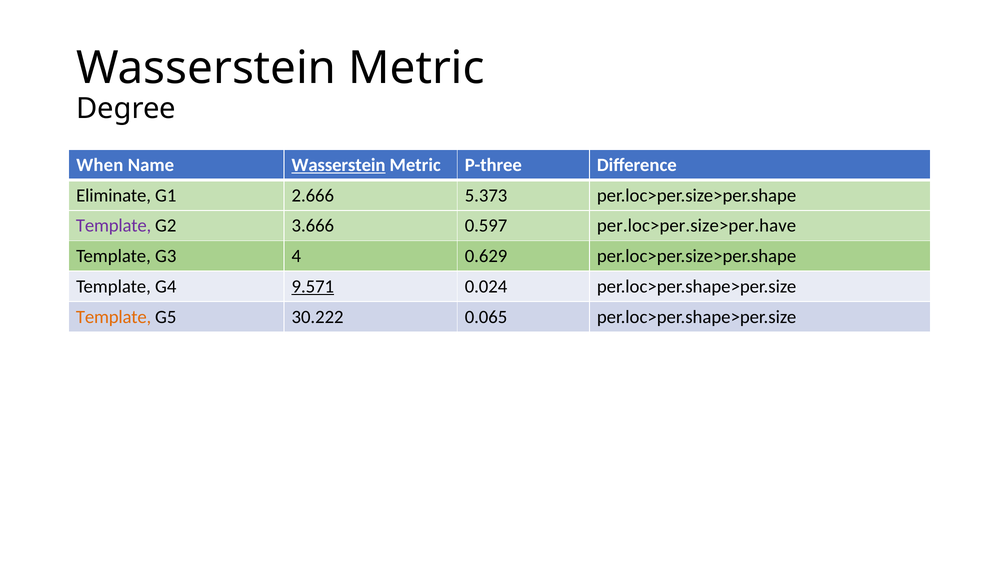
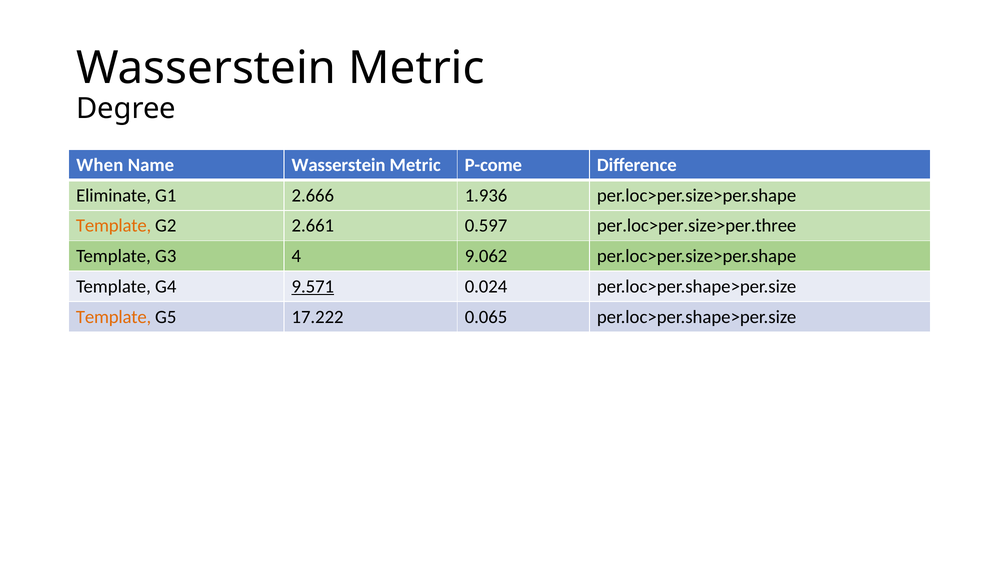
Wasserstein underline: present -> none (338, 165)
P-three: P-three -> P-come (493, 165)
5.373: 5.373 -> 1.936 (486, 195)
Template colour: purple -> orange (114, 226)
3.666: 3.666 -> 2.661 (313, 226)
per.loc>per.size>per.have: per.loc>per.size>per.have -> per.loc>per.size>per.three (697, 226)
0.629: 0.629 -> 9.062 (486, 256)
30.222: 30.222 -> 17.222 (318, 317)
